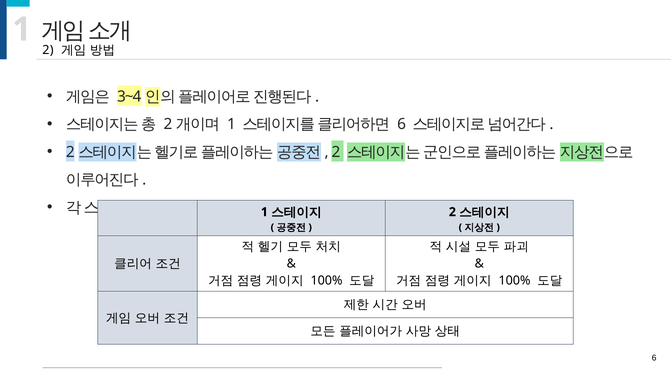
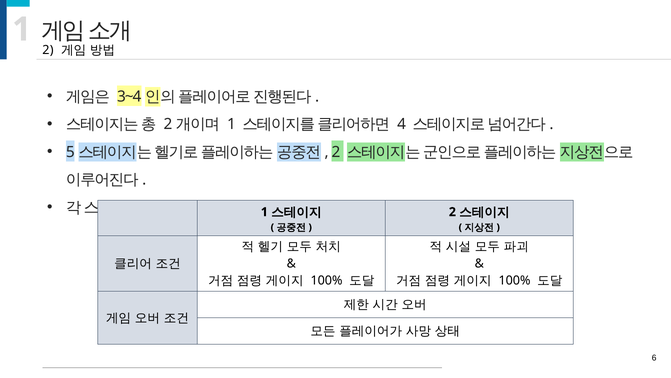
6: 6 -> 4 (402, 124)
2: 2 -> 5 (70, 152)
